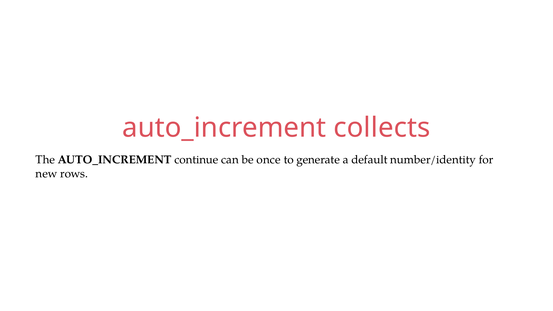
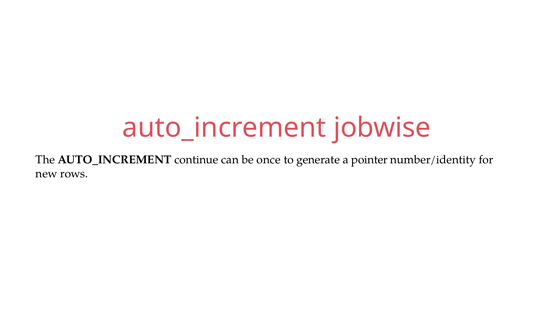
collects: collects -> jobwise (382, 128)
default: default -> pointer (369, 160)
